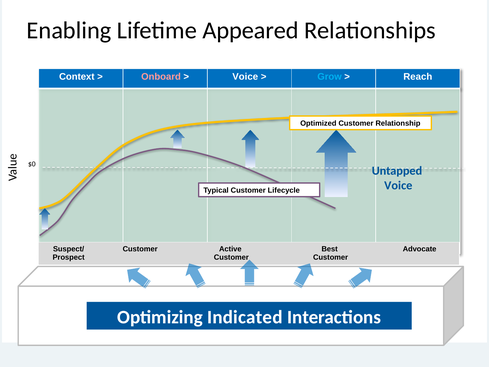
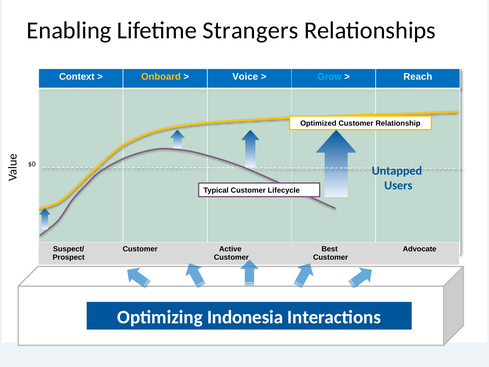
Appeared: Appeared -> Strangers (250, 30)
Onboard colour: pink -> yellow (161, 77)
Voice: Voice -> Users (398, 185)
Indicated: Indicated -> Indonesia (245, 317)
